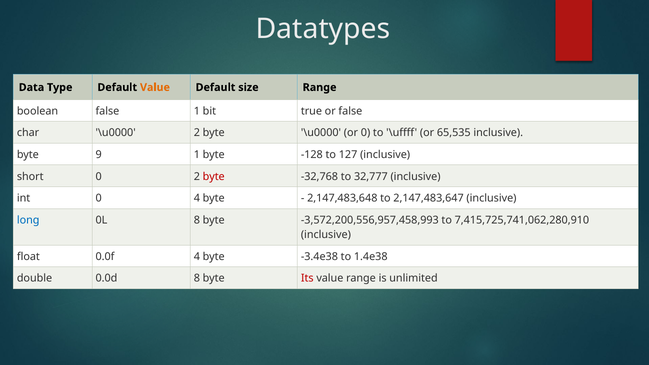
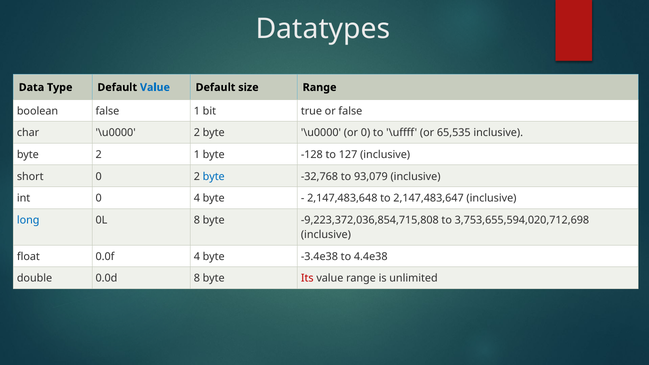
Value colour: orange -> blue (155, 87)
byte 9: 9 -> 2 (99, 155)
byte colour: red -> blue (214, 176)
32,777: 32,777 -> 93,079 (371, 176)
-3,572,200,556,957,458,993: -3,572,200,556,957,458,993 -> -9,223,372,036,854,715,808 (370, 220)
7,415,725,741,062,280,910: 7,415,725,741,062,280,910 -> 3,753,655,594,020,712,698 (522, 220)
1.4e38: 1.4e38 -> 4.4e38 (371, 257)
